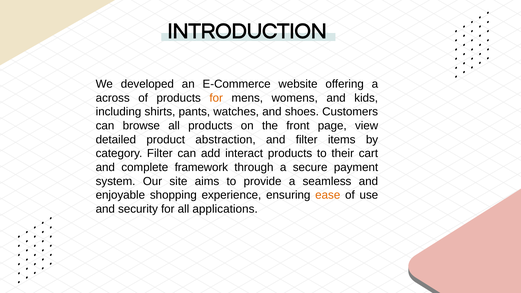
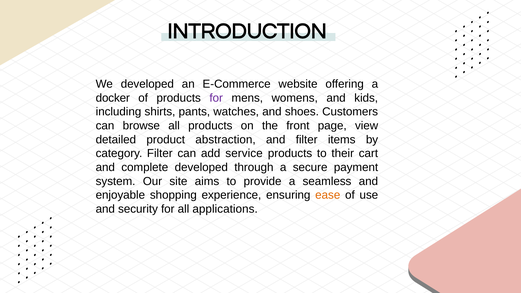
across: across -> docker (113, 98)
for colour: orange -> purple (216, 98)
interact: interact -> service (244, 153)
complete framework: framework -> developed (201, 167)
